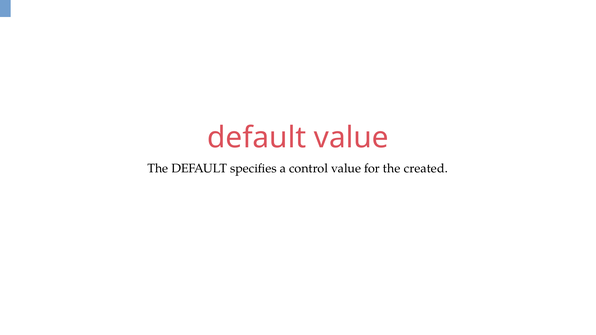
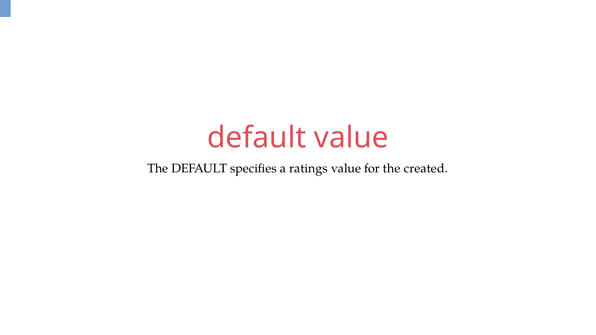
control: control -> ratings (308, 168)
